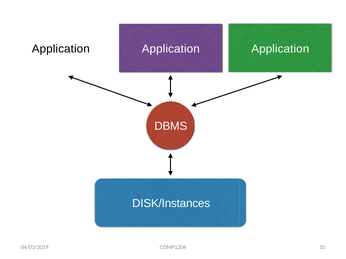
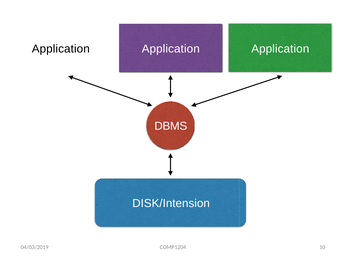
DISK/Instances: DISK/Instances -> DISK/Intension (171, 204)
